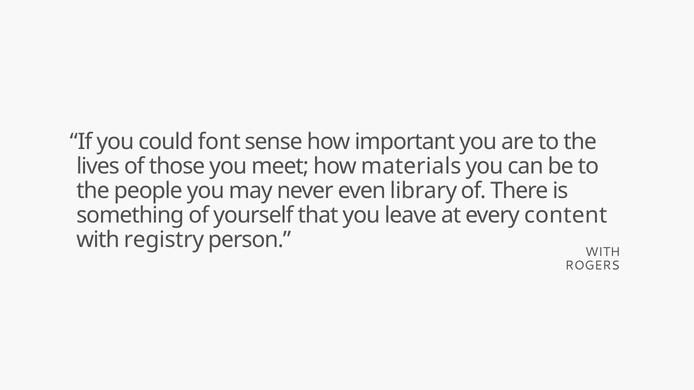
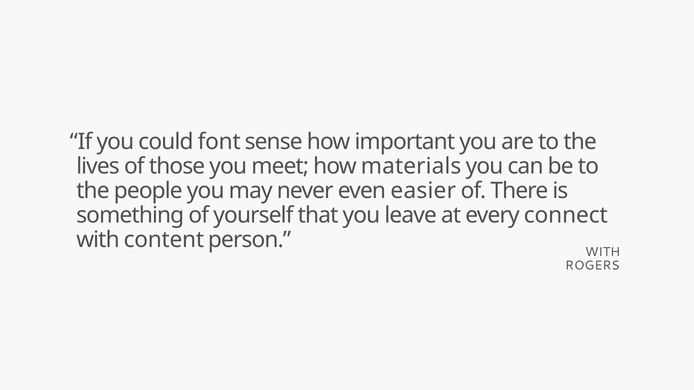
library: library -> easier (423, 191)
content: content -> connect (566, 215)
registry: registry -> content (164, 240)
